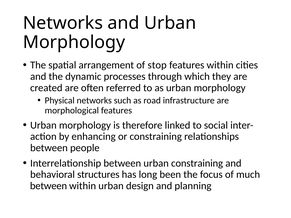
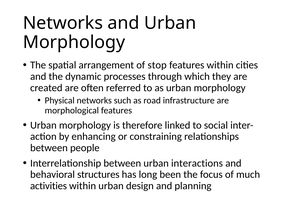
urban constraining: constraining -> interactions (197, 163)
between: between -> activities (49, 186)
